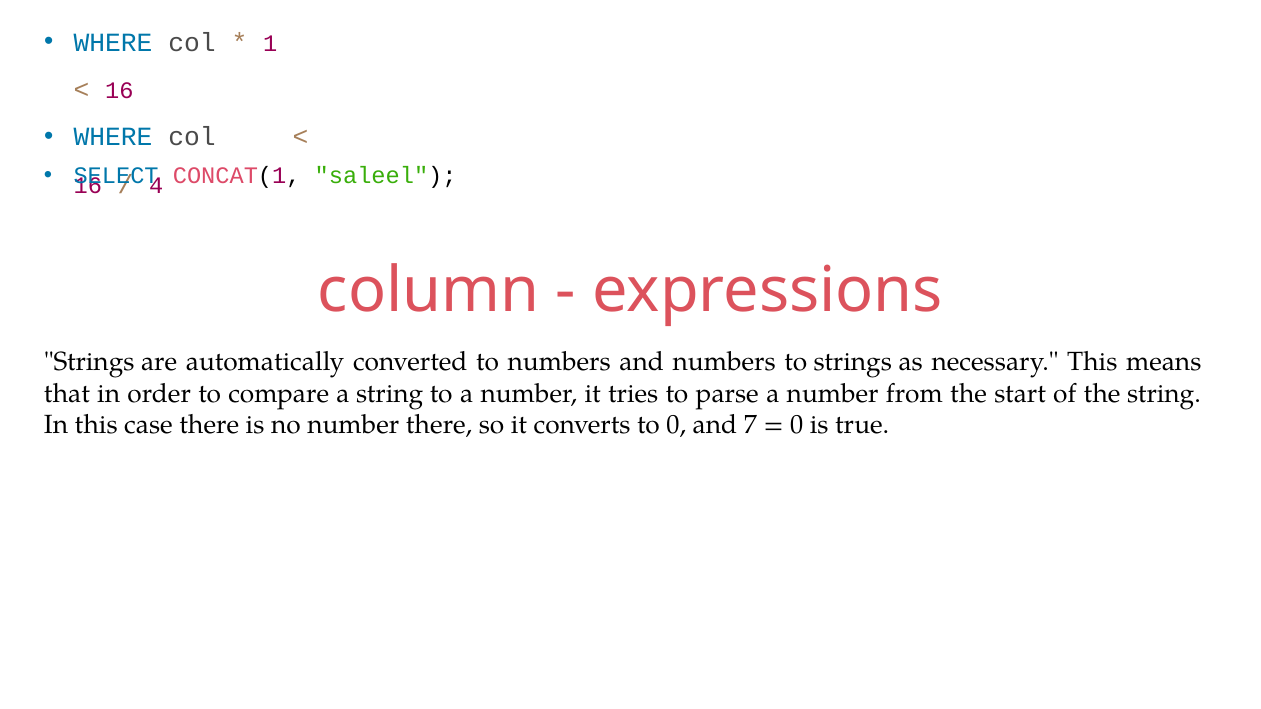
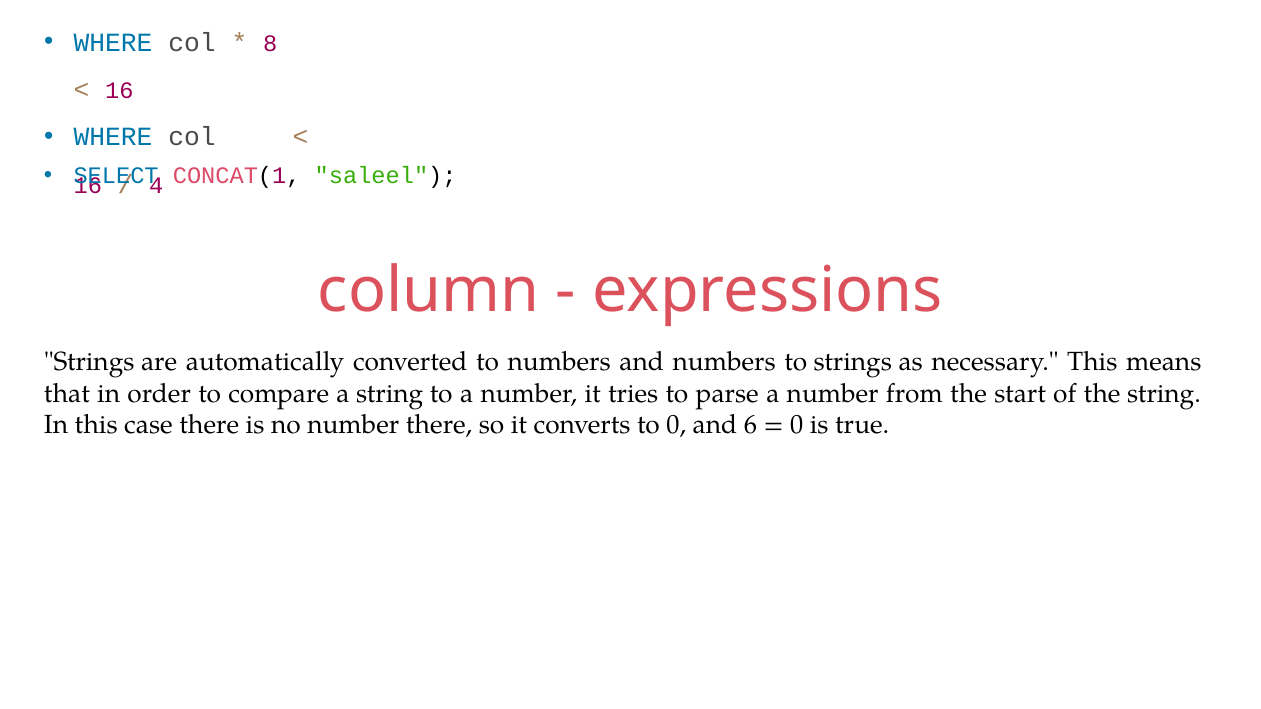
1: 1 -> 8 (270, 43)
7: 7 -> 6 (750, 425)
